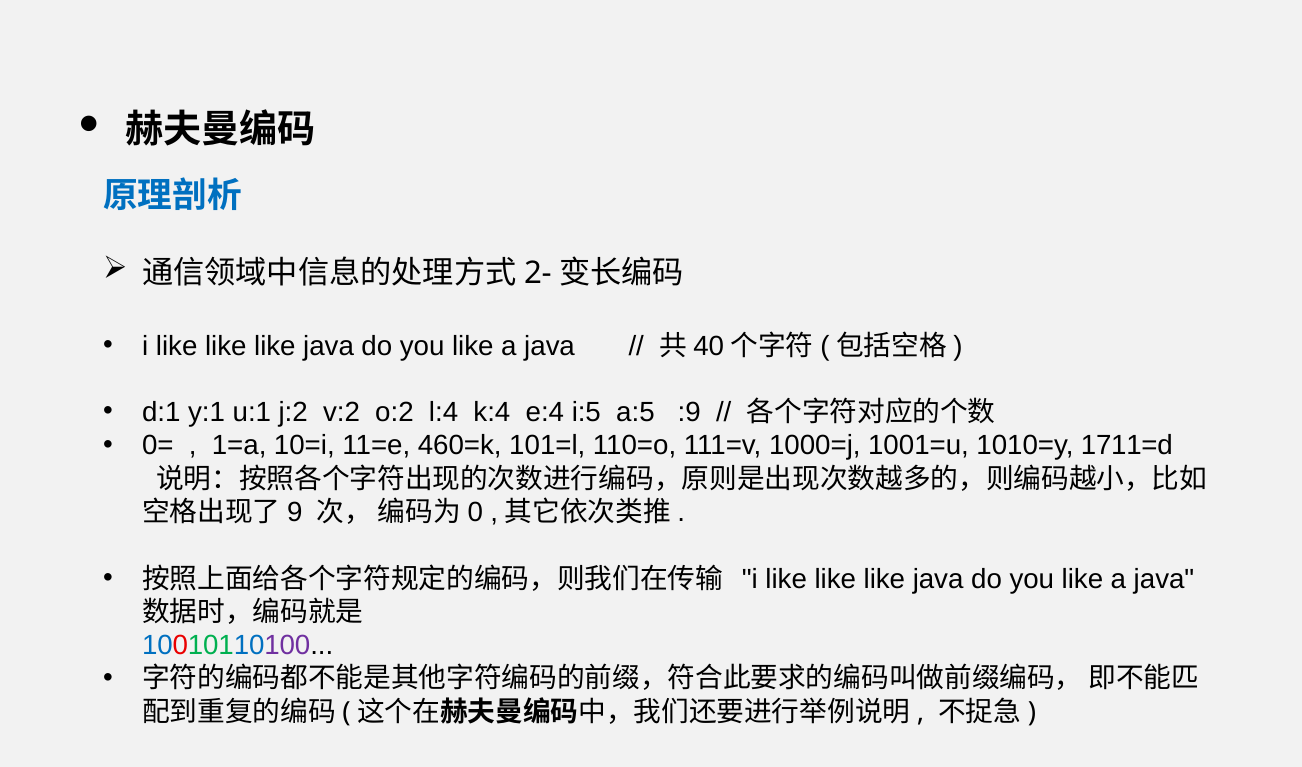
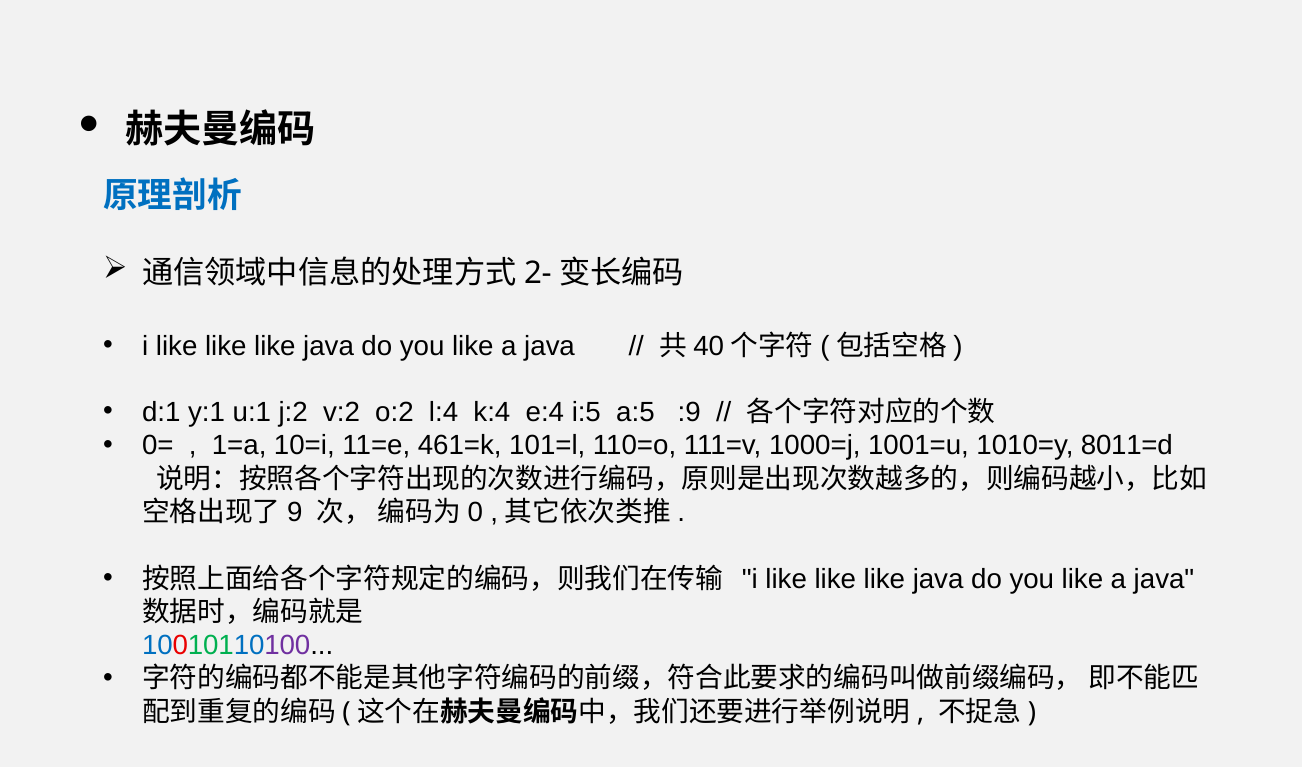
460=k: 460=k -> 461=k (460, 445)
1711=d: 1711=d -> 8011=d (1127, 445)
